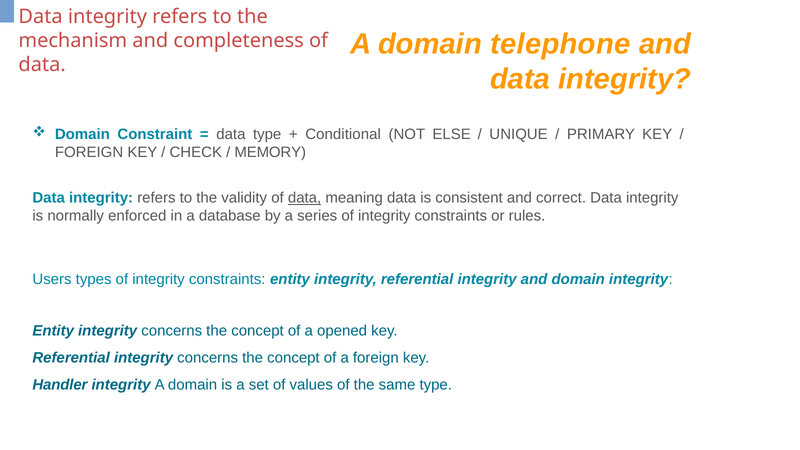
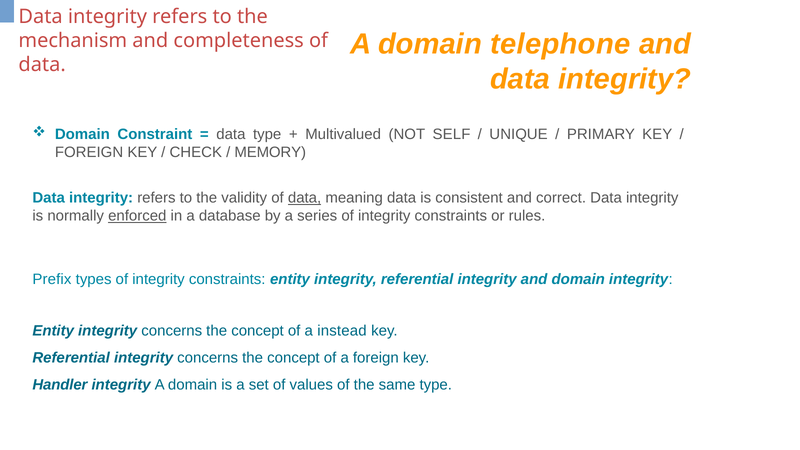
Conditional: Conditional -> Multivalued (343, 134)
ELSE: ELSE -> SELF (452, 134)
enforced underline: none -> present (137, 216)
Users: Users -> Prefix (52, 279)
opened: opened -> instead (342, 331)
